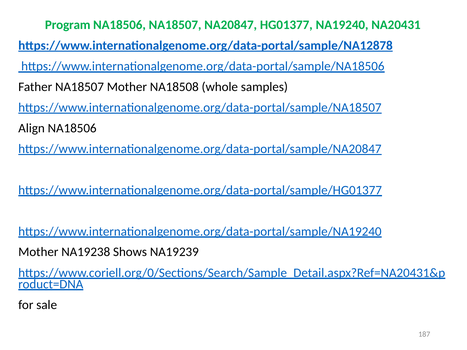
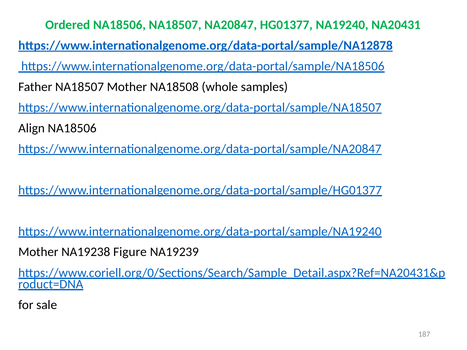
Program: Program -> Ordered (68, 25)
Shows: Shows -> Figure (130, 252)
